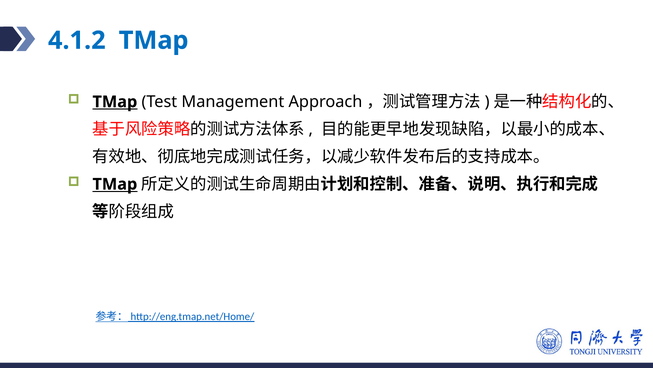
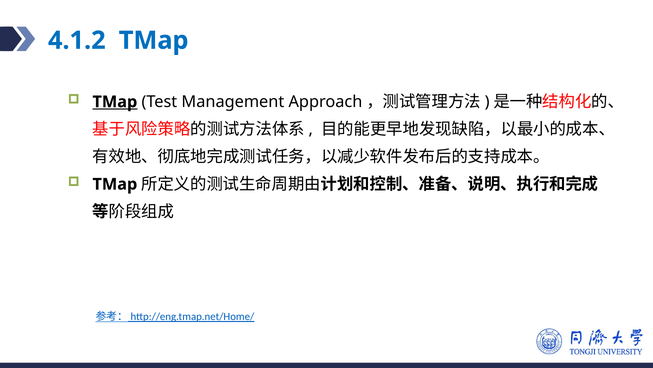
TMap underline: present -> none (115, 184)
